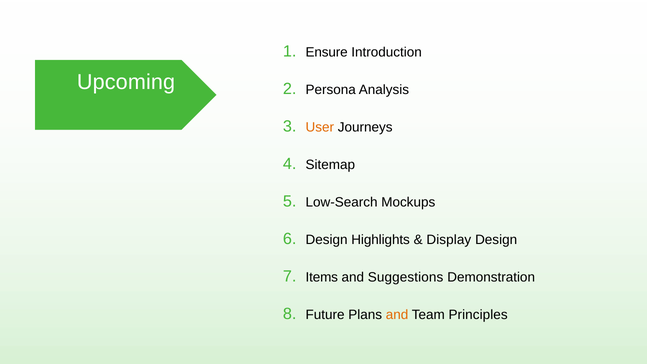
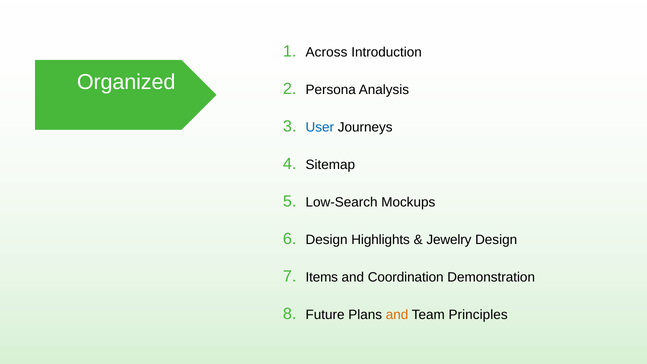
Ensure: Ensure -> Across (327, 52)
Upcoming: Upcoming -> Organized (126, 82)
User colour: orange -> blue (320, 127)
Display: Display -> Jewelry (449, 240)
Suggestions: Suggestions -> Coordination (406, 277)
